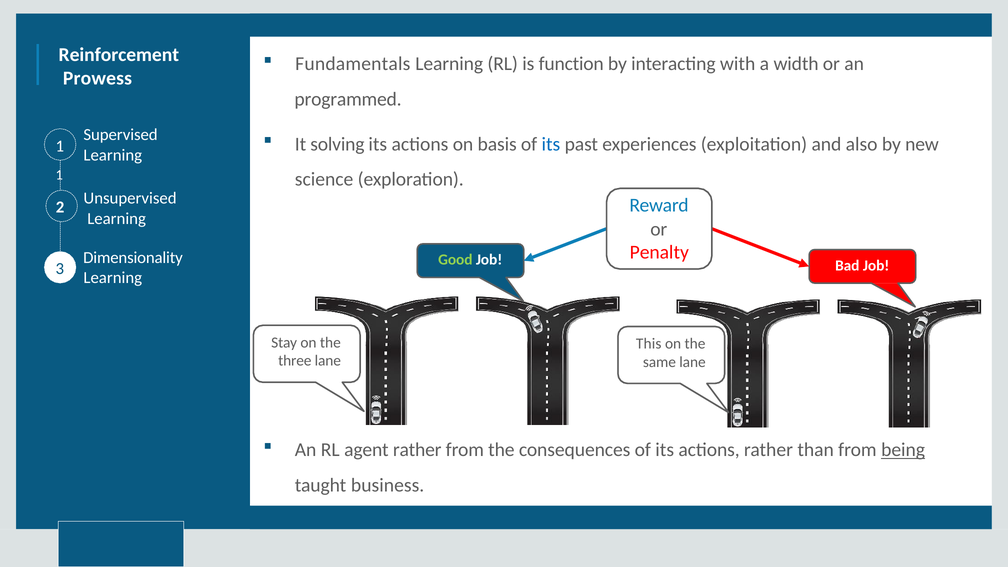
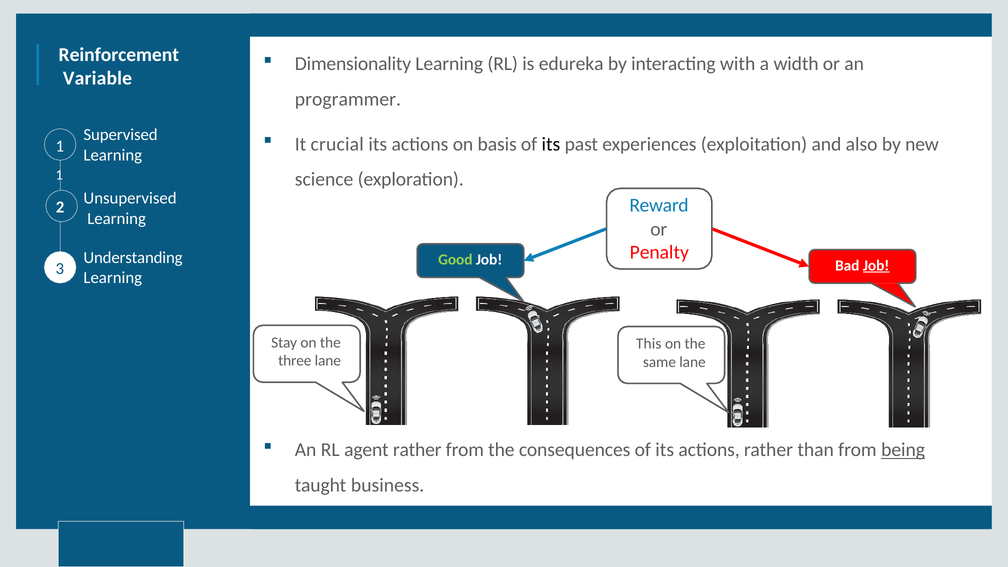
Fundamentals: Fundamentals -> Dimensionality (353, 64)
function: function -> edureka (571, 64)
Prowess: Prowess -> Variable (98, 78)
programmed: programmed -> programmer (348, 99)
solving: solving -> crucial (337, 144)
its colour: blue -> black (551, 144)
Dimensionality: Dimensionality -> Understanding (133, 258)
Job underline: none -> present (876, 266)
